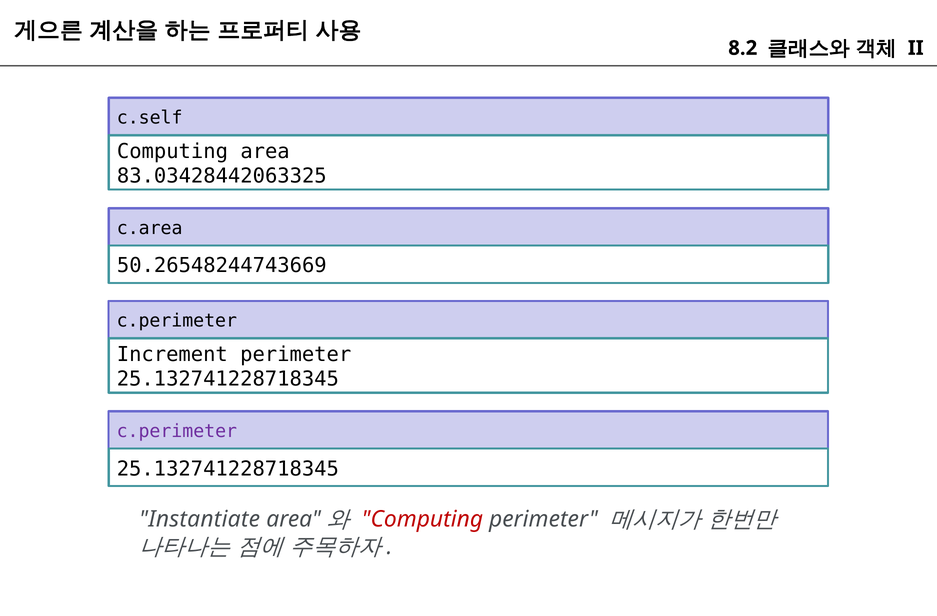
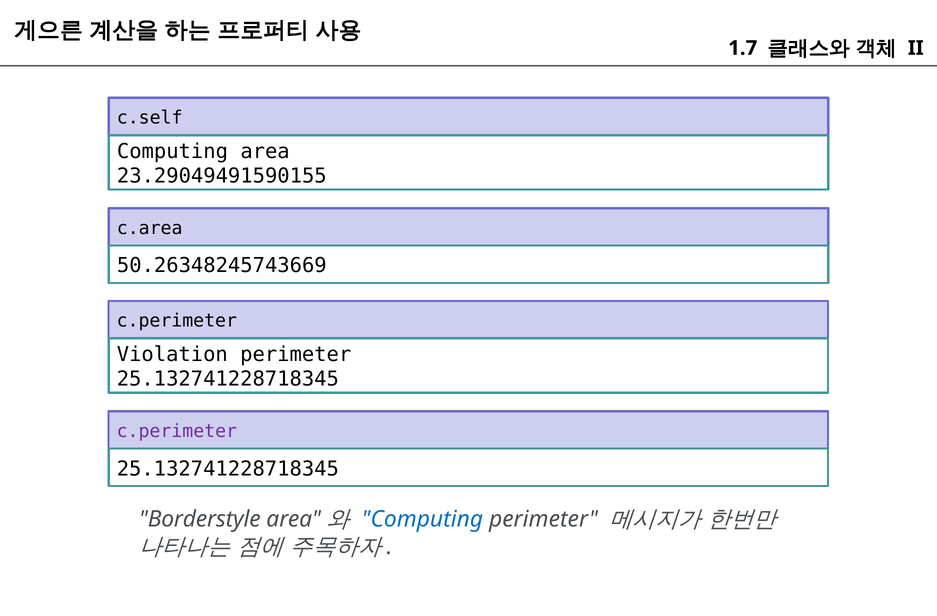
8.2: 8.2 -> 1.7 (743, 48)
83.03428442063325: 83.03428442063325 -> 23.29049491590155 (222, 176)
50.26548244743669: 50.26548244743669 -> 50.26348245743669 (222, 265)
Increment: Increment -> Violation (172, 354)
Instantiate: Instantiate -> Borderstyle (200, 519)
Computing colour: red -> blue (422, 519)
